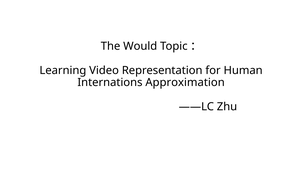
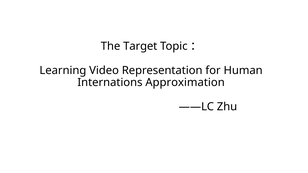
Would: Would -> Target (140, 46)
